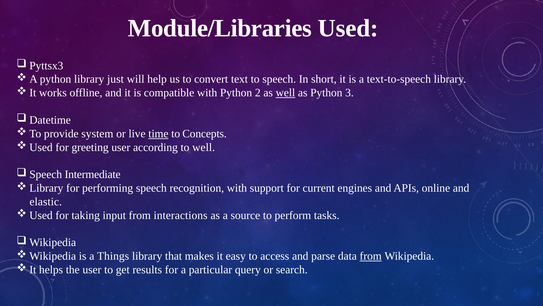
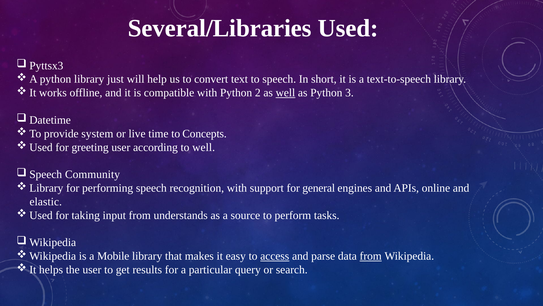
Module/Libraries: Module/Libraries -> Several/Libraries (220, 28)
time underline: present -> none (158, 133)
Intermediate: Intermediate -> Community (92, 174)
current: current -> general (319, 188)
interactions: interactions -> understands (181, 215)
Things: Things -> Mobile (113, 256)
access underline: none -> present (275, 256)
